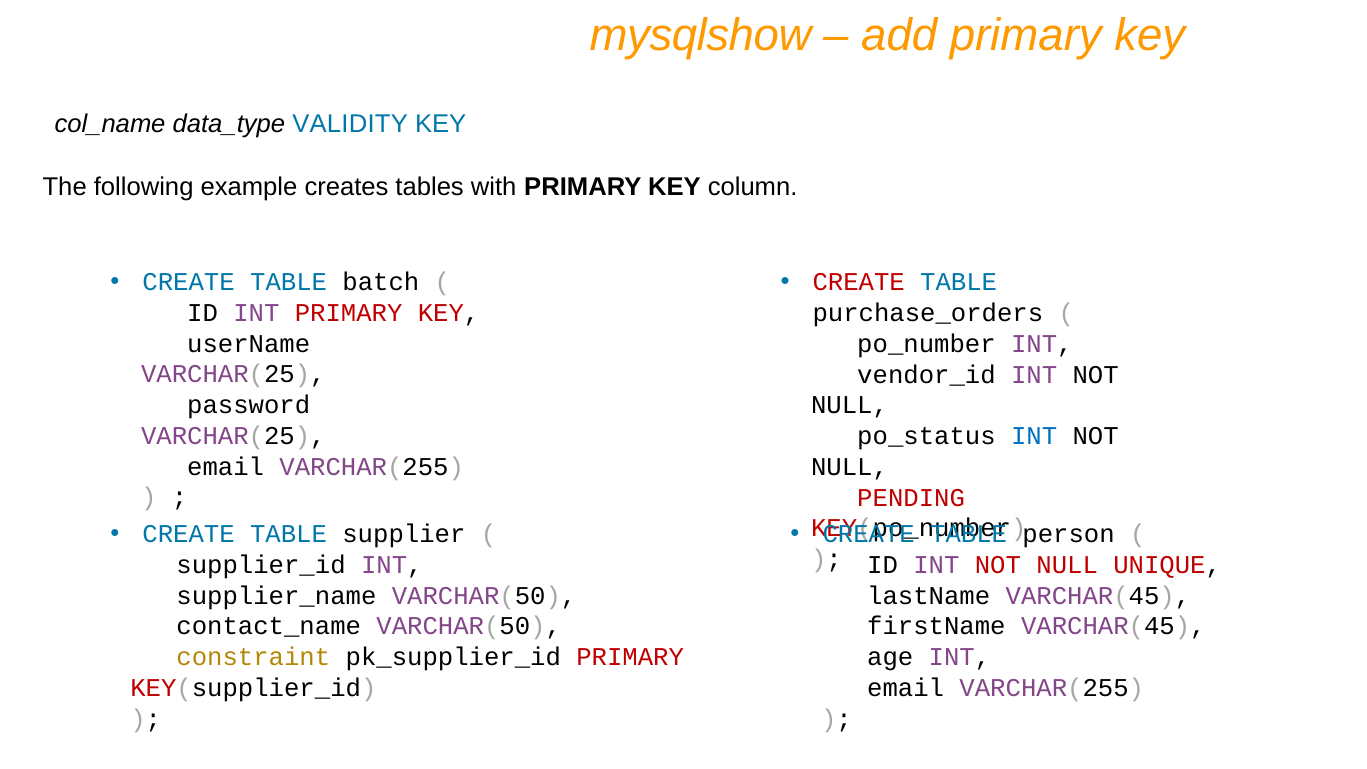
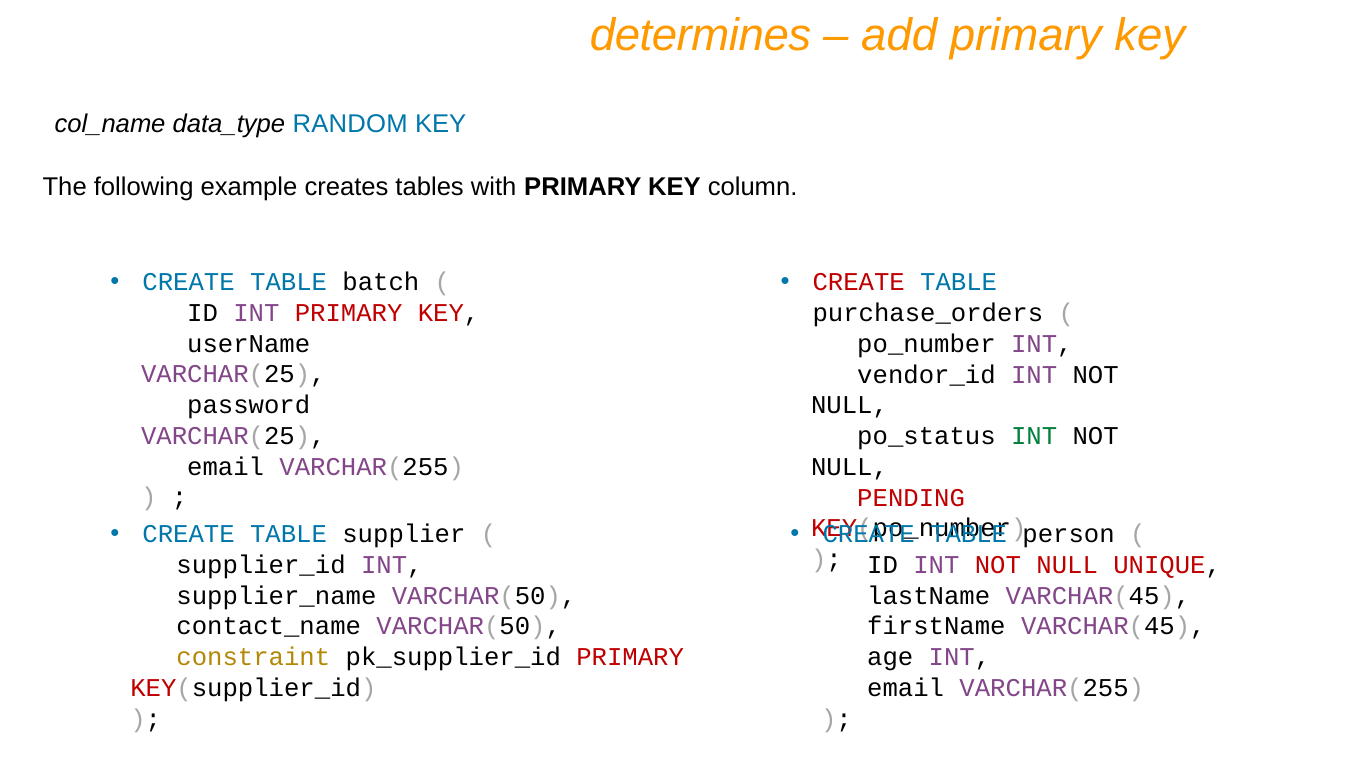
mysqlshow: mysqlshow -> determines (701, 36)
VALIDITY: VALIDITY -> RANDOM (350, 124)
INT colour: blue -> green (1034, 436)
